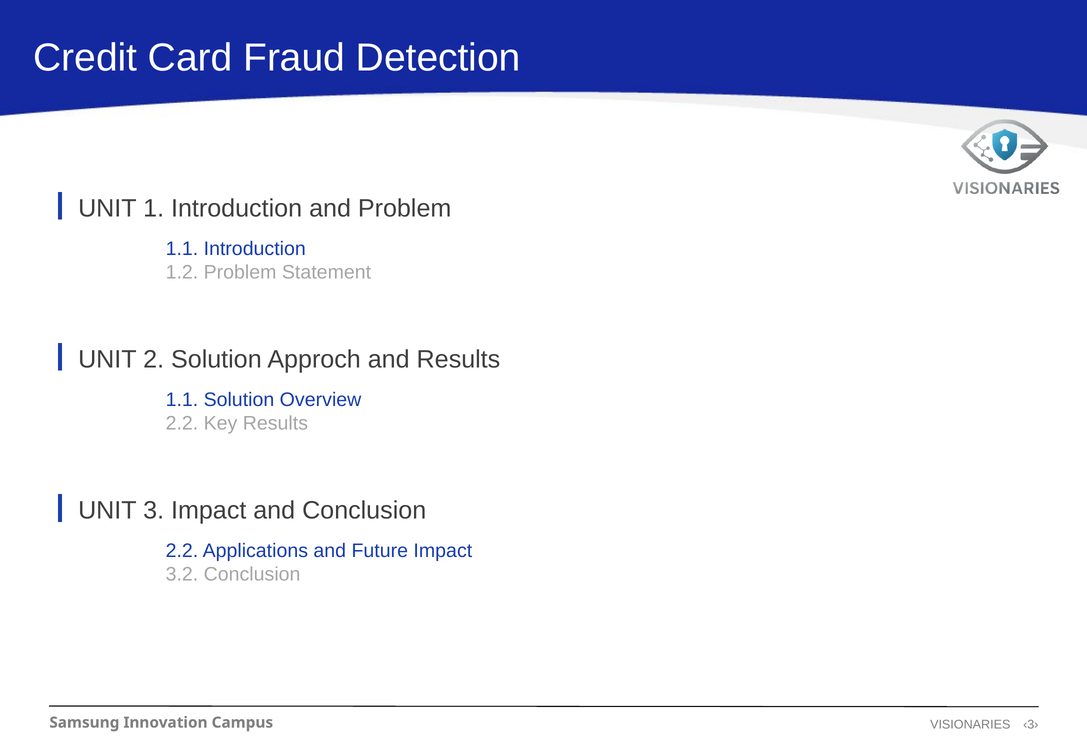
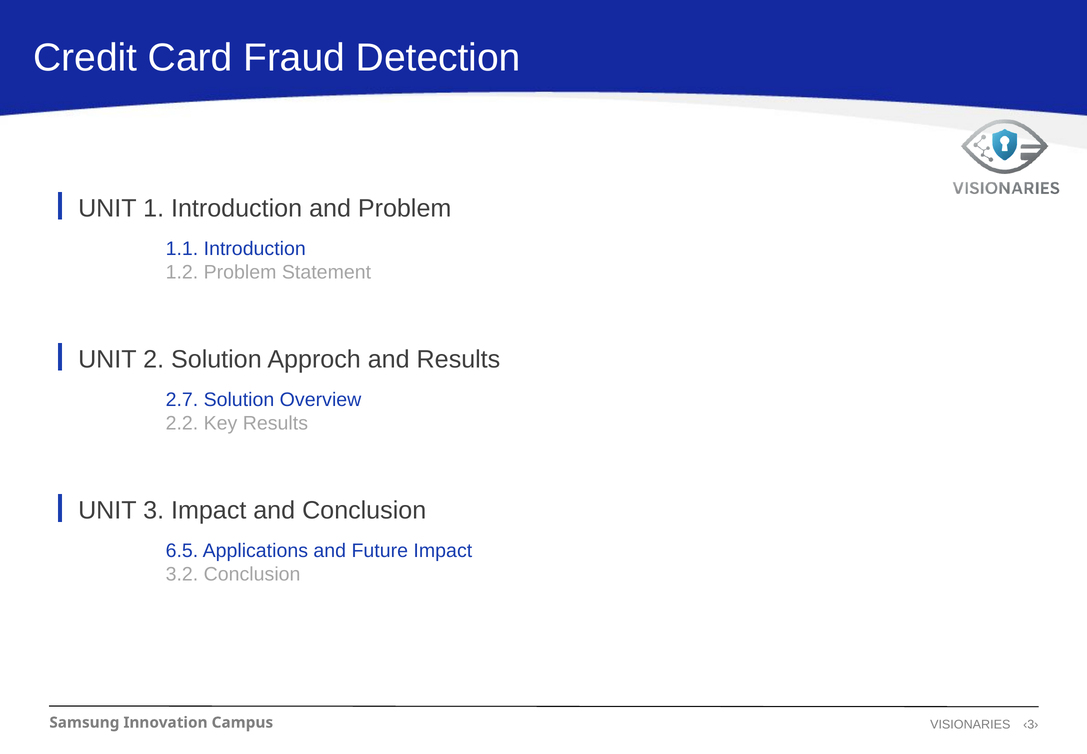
1.1: 1.1 -> 2.7 (182, 400)
2.2: 2.2 -> 6.5 (182, 551)
